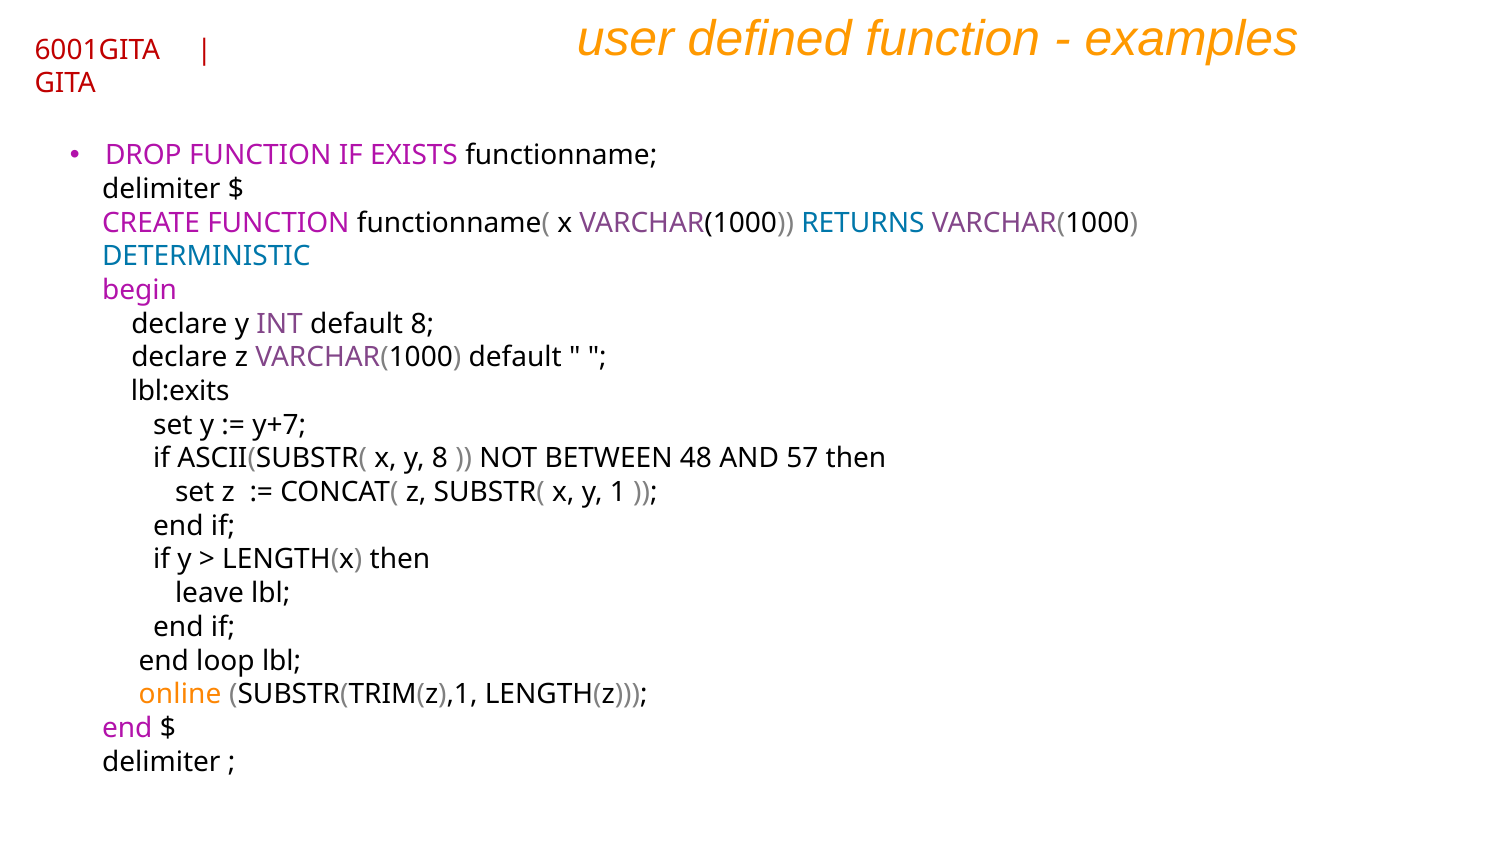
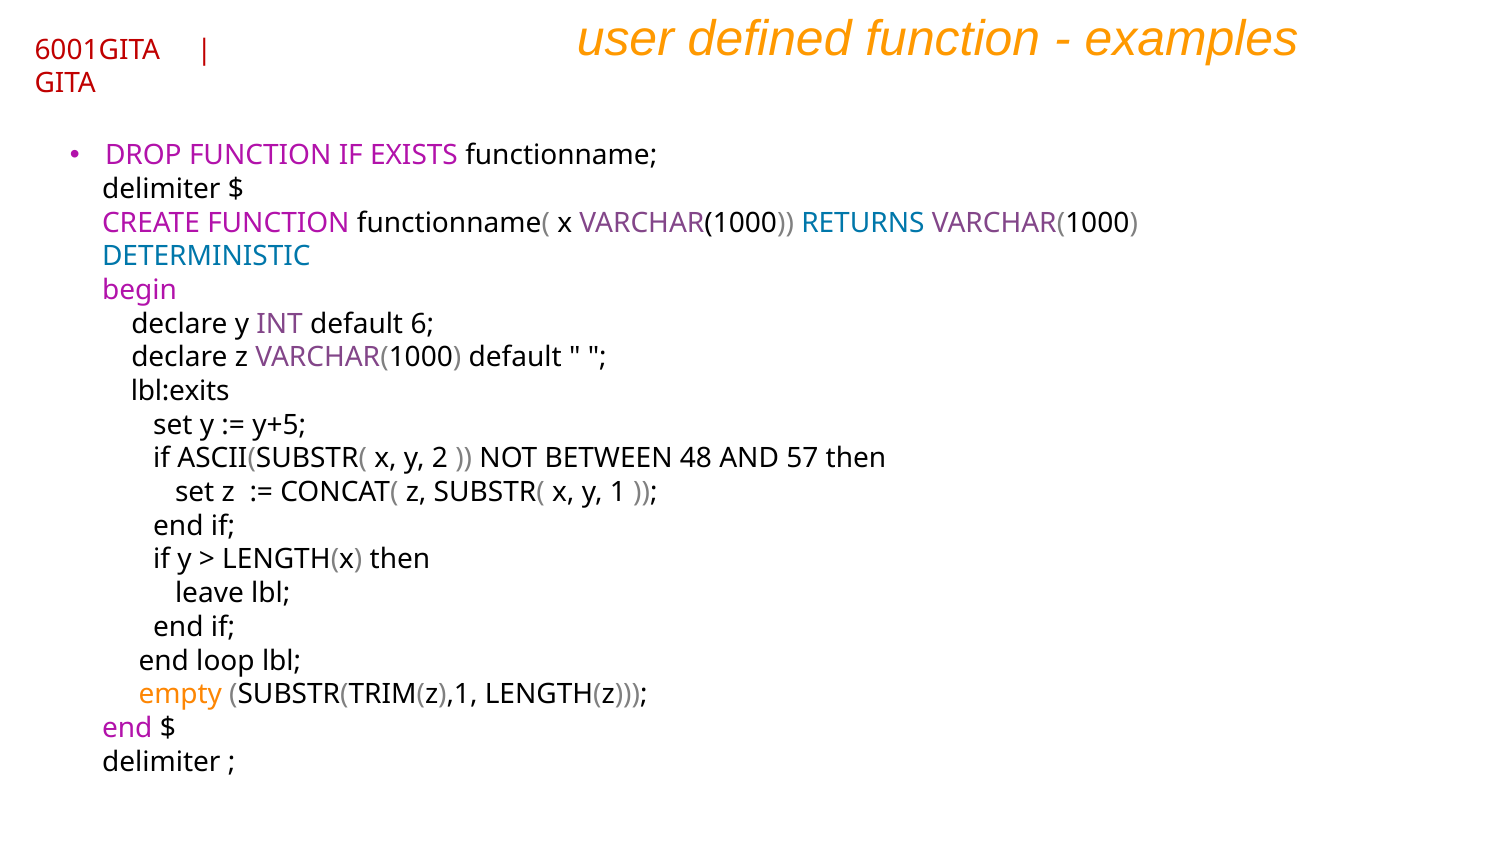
default 8: 8 -> 6 (422, 324)
y+7: y+7 -> y+5 (279, 425)
y 8: 8 -> 2 (440, 459)
online: online -> empty (180, 694)
